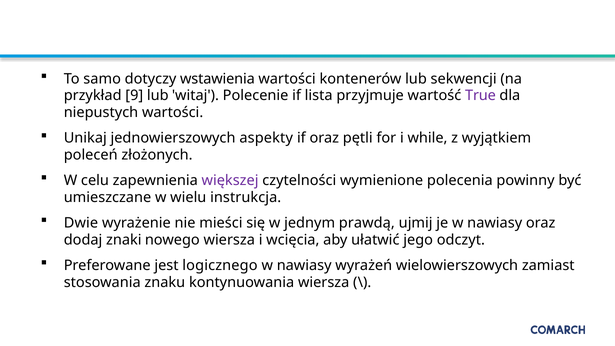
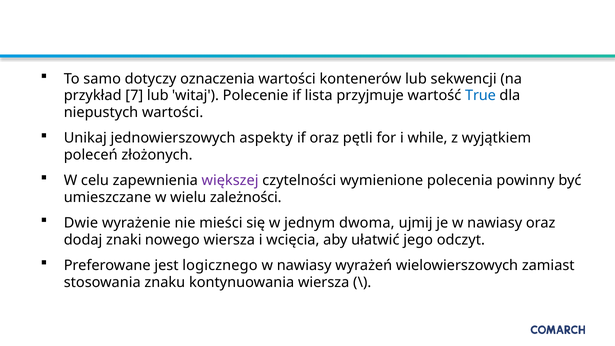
wstawienia: wstawienia -> oznaczenia (217, 79)
9: 9 -> 7 (134, 96)
True colour: purple -> blue (480, 96)
instrukcja: instrukcja -> zależności (246, 197)
prawdą: prawdą -> dwoma (367, 223)
